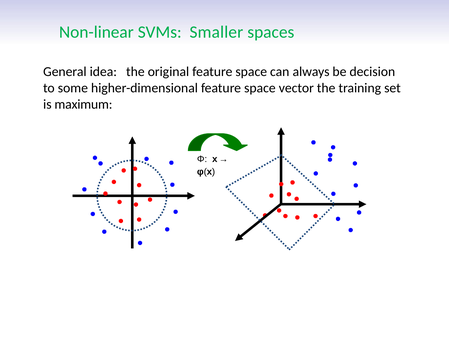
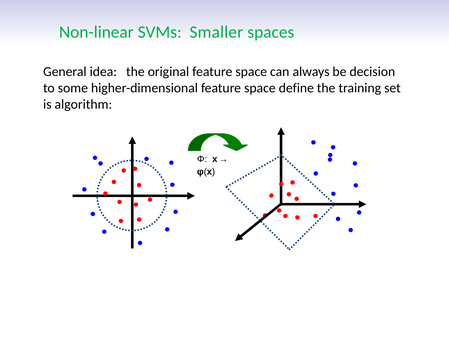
vector: vector -> define (296, 88)
maximum: maximum -> algorithm (83, 104)
